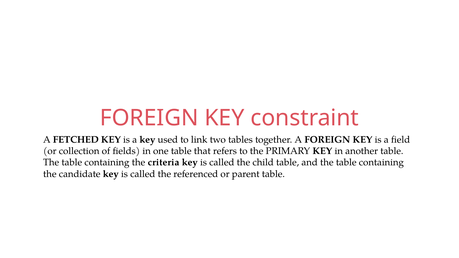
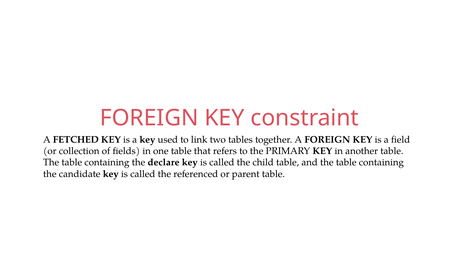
criteria: criteria -> declare (164, 163)
